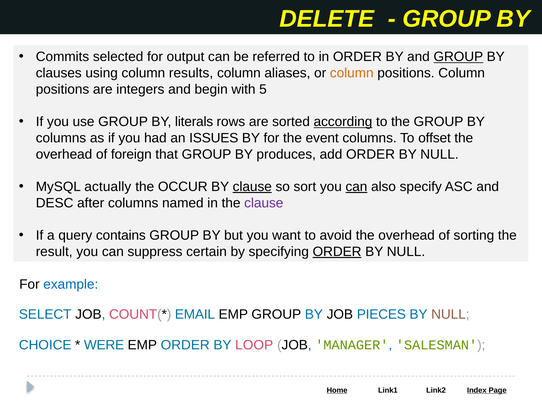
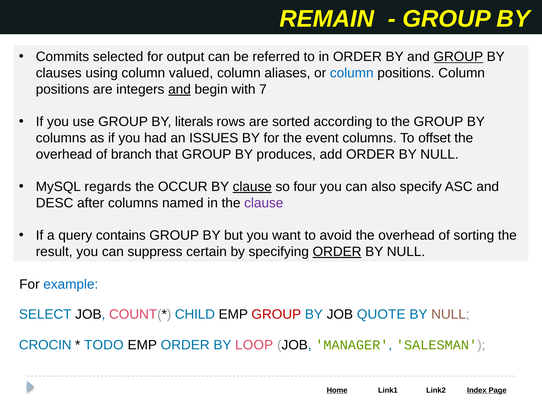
DELETE: DELETE -> REMAIN (327, 19)
results: results -> valued (191, 73)
column colour: orange -> blue (352, 73)
and underline: none -> present (179, 89)
5: 5 -> 7 (263, 89)
according underline: present -> none (343, 122)
foreign: foreign -> branch (131, 154)
actually: actually -> regards (108, 187)
sort: sort -> four (305, 187)
can underline: present -> none (356, 187)
EMAIL: EMAIL -> CHILD (195, 315)
GROUP colour: black -> red (276, 315)
PIECES: PIECES -> QUOTE (381, 315)
CHOICE: CHOICE -> CROCIN (45, 346)
WERE: WERE -> TODO (104, 346)
